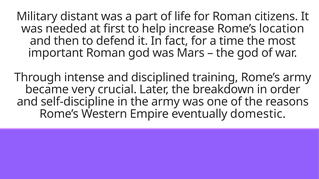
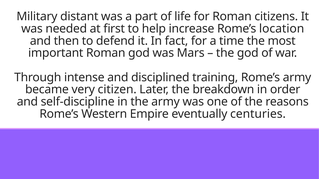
crucial: crucial -> citizen (117, 90)
domestic: domestic -> centuries (258, 114)
